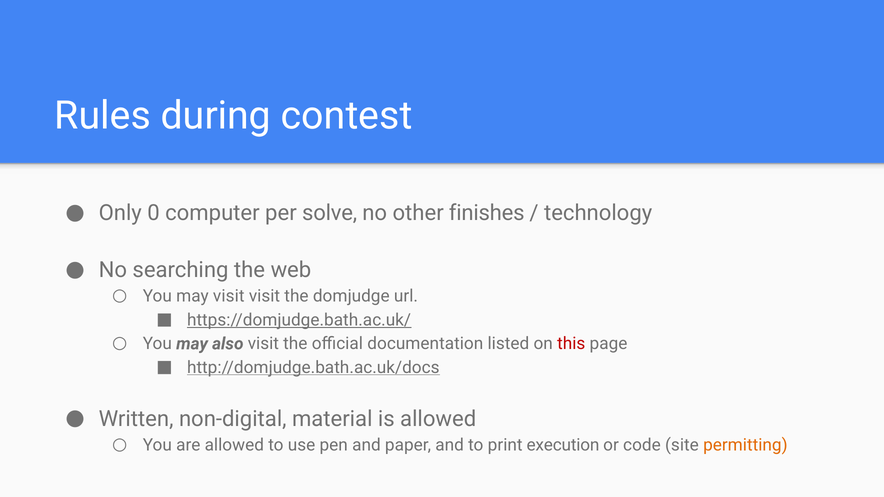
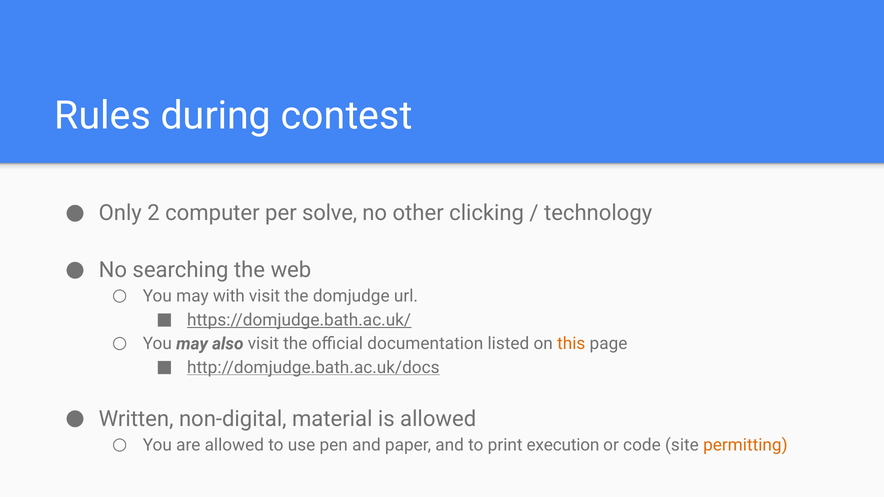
0: 0 -> 2 (153, 213)
finishes: finishes -> clicking (487, 213)
may visit: visit -> with (229, 296)
this colour: red -> orange (571, 344)
